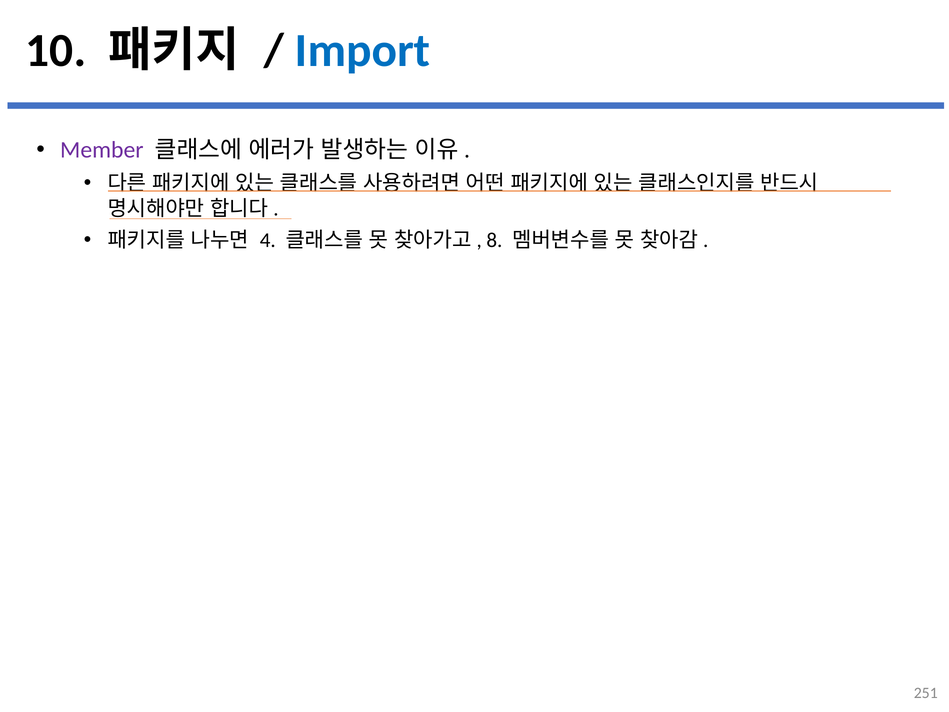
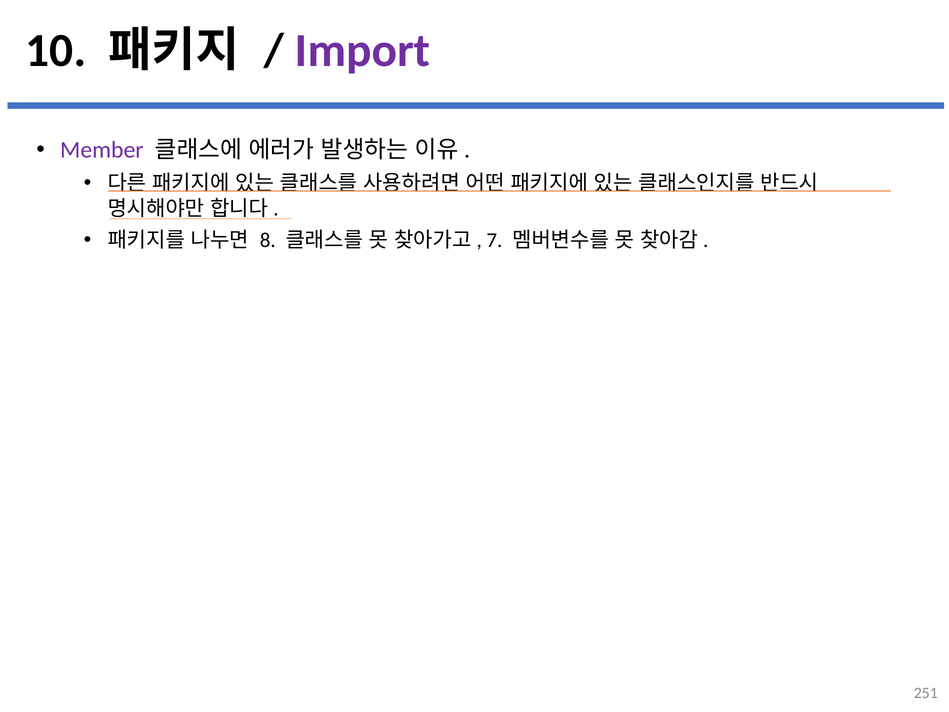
Import colour: blue -> purple (363, 51)
4: 4 -> 8 (268, 240)
8: 8 -> 7 (494, 240)
